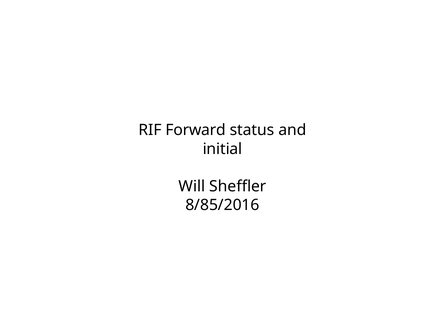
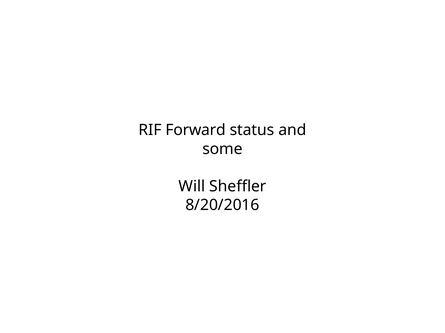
initial: initial -> some (223, 149)
8/85/2016: 8/85/2016 -> 8/20/2016 (222, 206)
